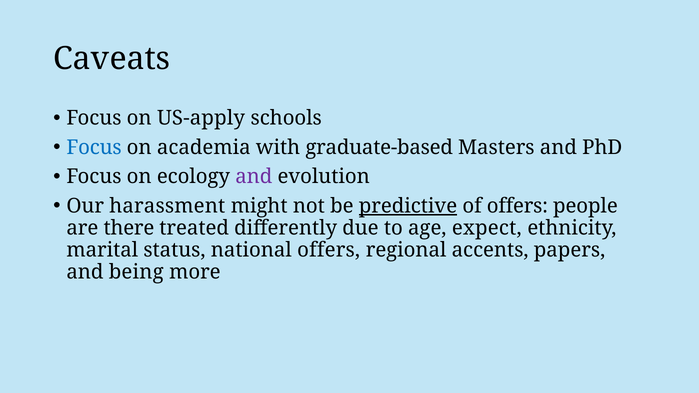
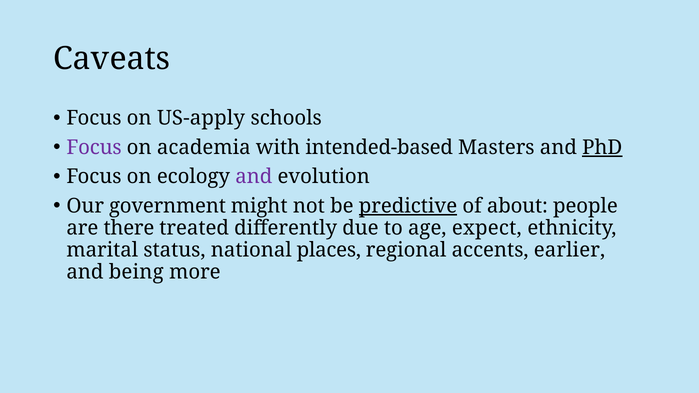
Focus colour: blue -> purple (94, 147)
graduate-based: graduate-based -> intended-based (379, 147)
PhD underline: none -> present (602, 147)
harassment: harassment -> government (167, 206)
of offers: offers -> about (517, 206)
national offers: offers -> places (329, 250)
papers: papers -> earlier (569, 250)
